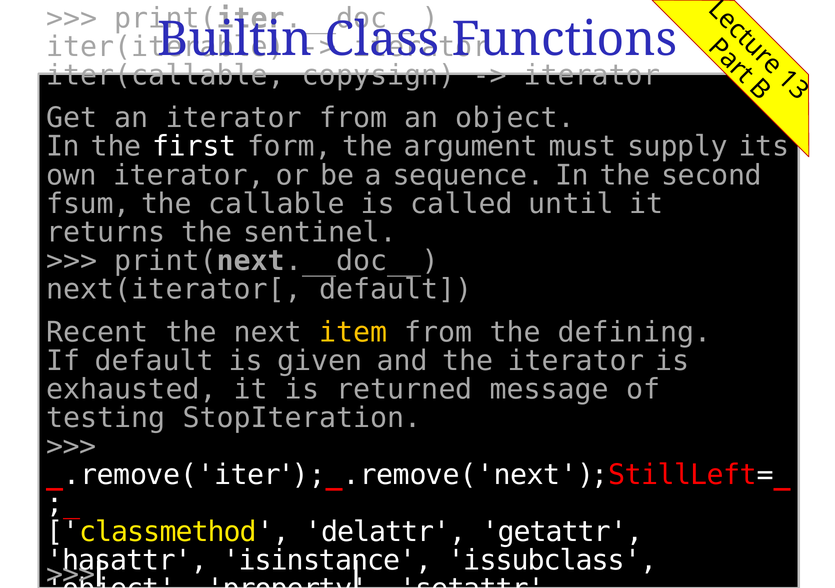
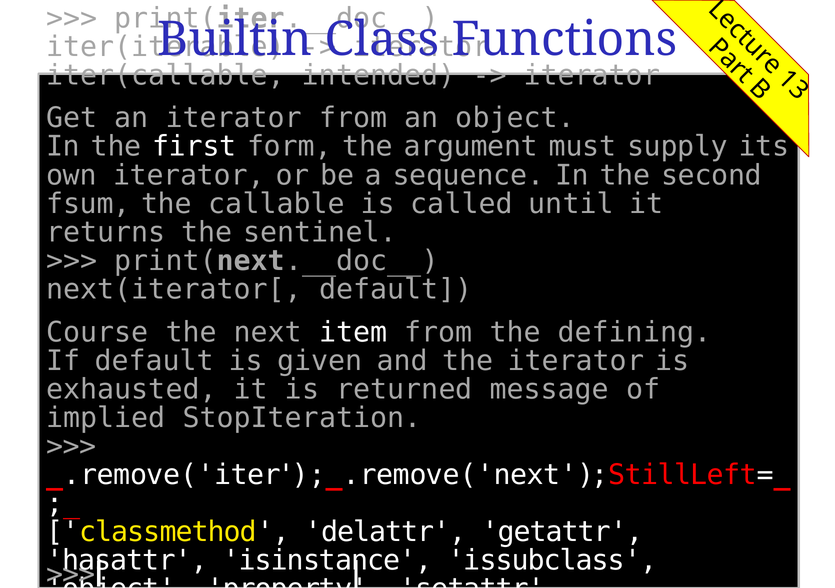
copysign: copysign -> intended (379, 75)
Recent: Recent -> Course (97, 332)
item colour: yellow -> white (353, 332)
testing: testing -> implied (106, 418)
